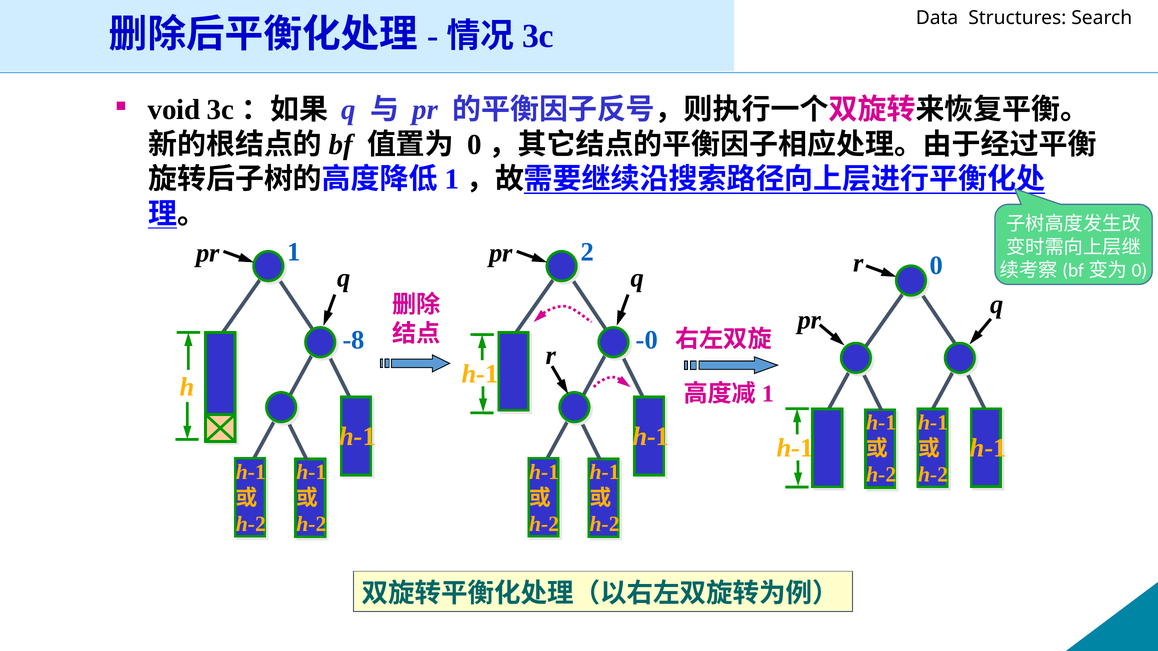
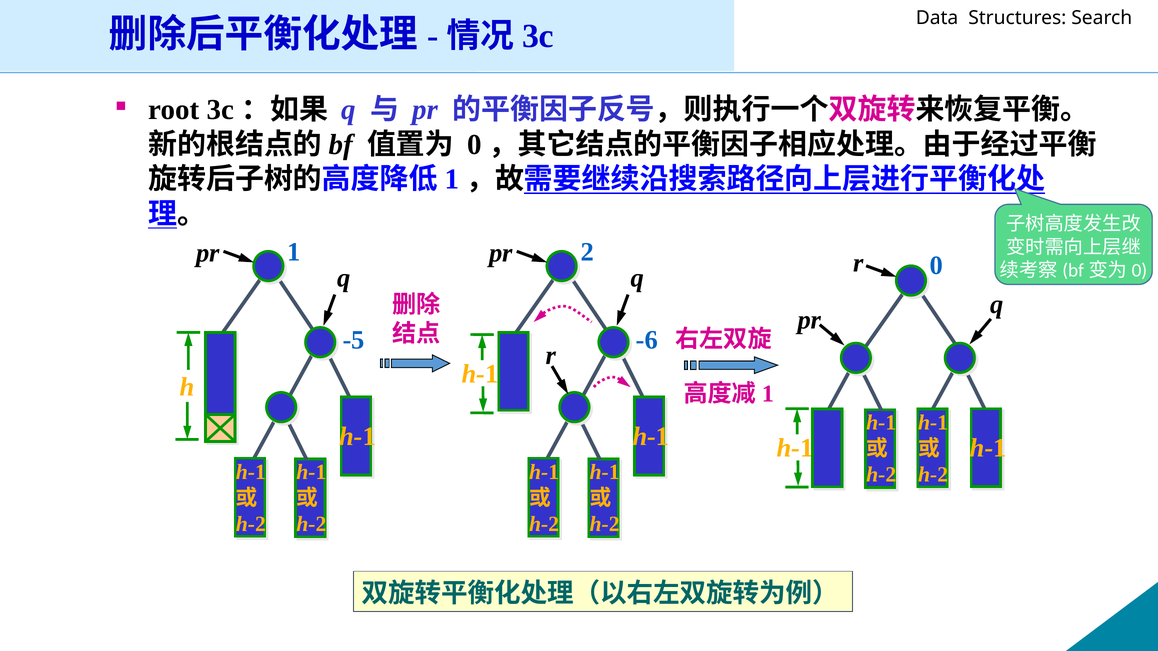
void: void -> root (174, 110)
-8: -8 -> -5 (354, 340)
-0: -0 -> -6 (647, 340)
